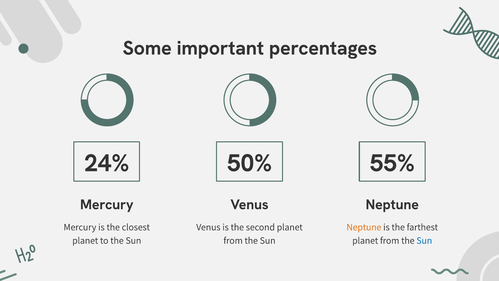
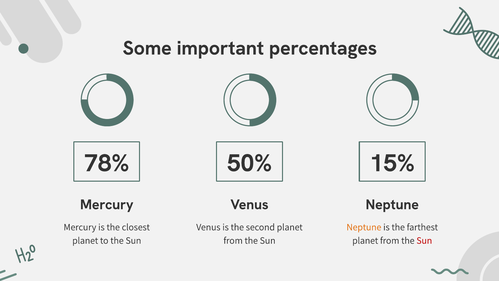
24%: 24% -> 78% (107, 163)
55%: 55% -> 15% (392, 163)
Sun colour: blue -> red (424, 240)
